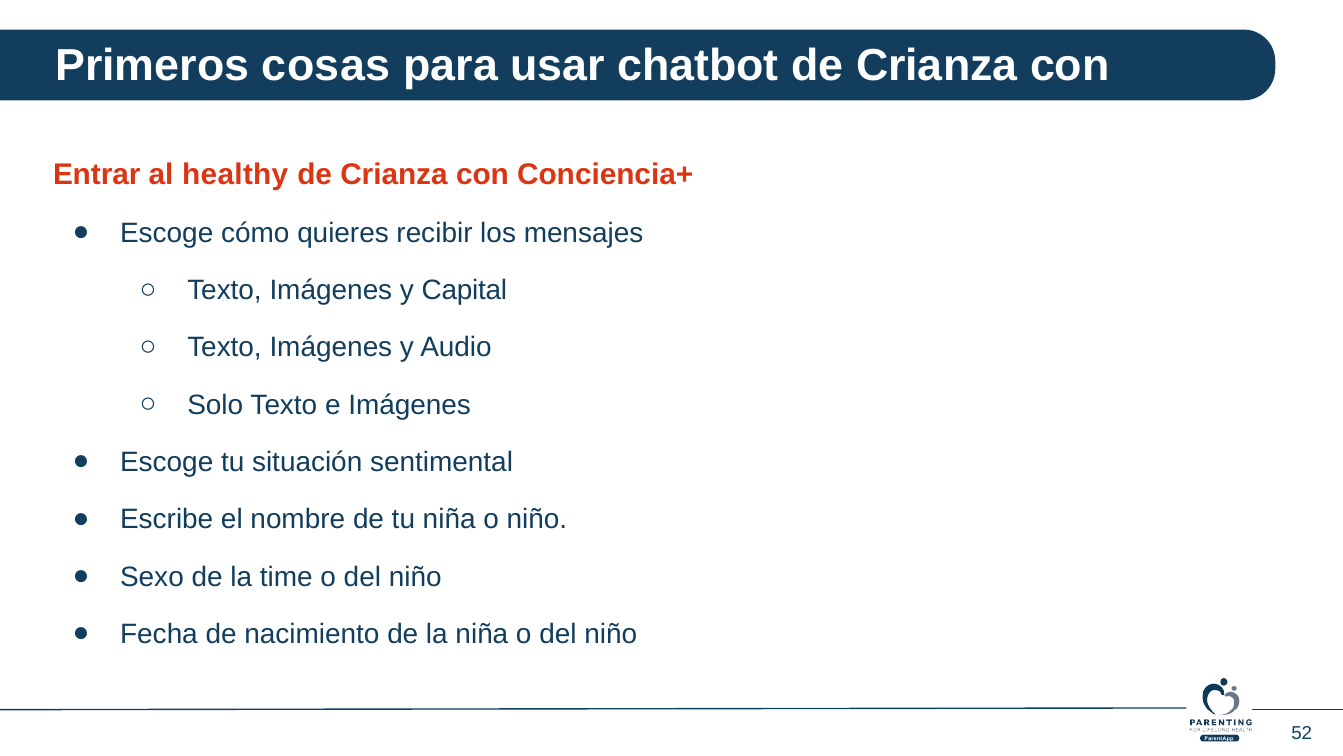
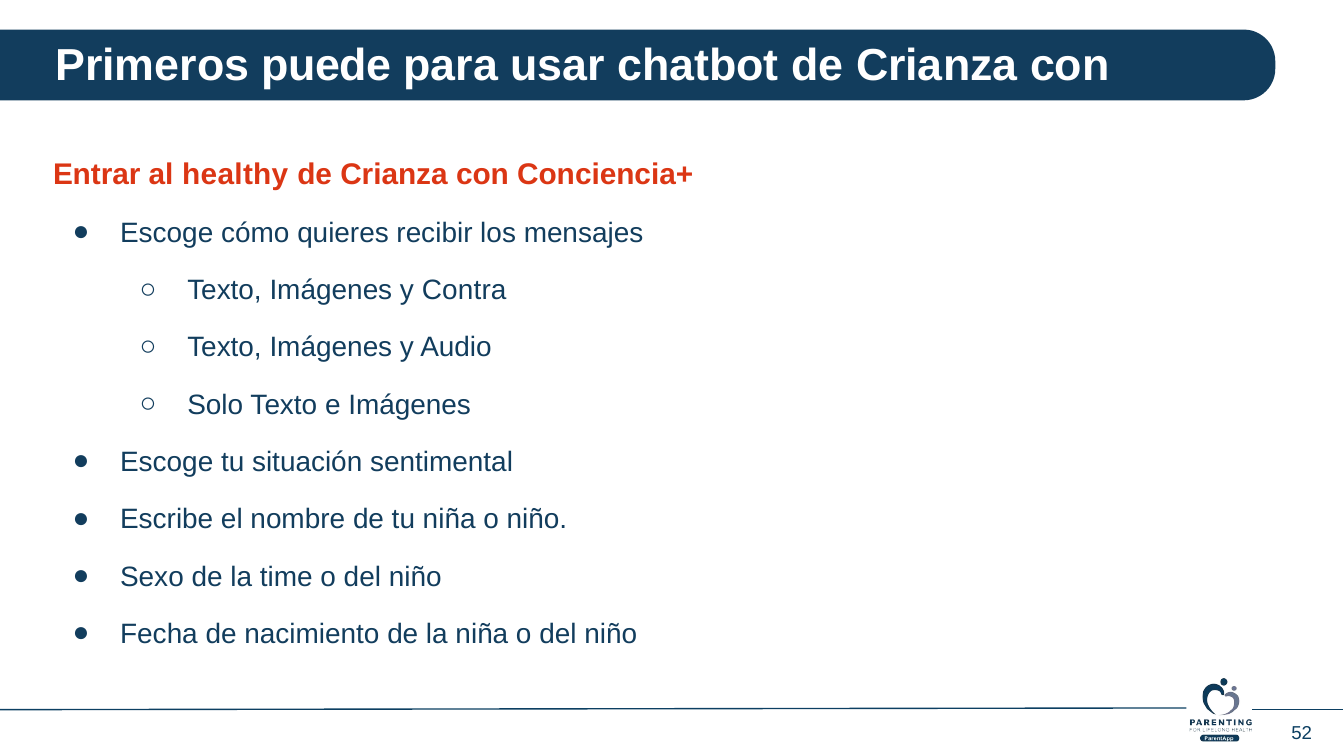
cosas: cosas -> puede (327, 66)
Capital: Capital -> Contra (464, 290)
